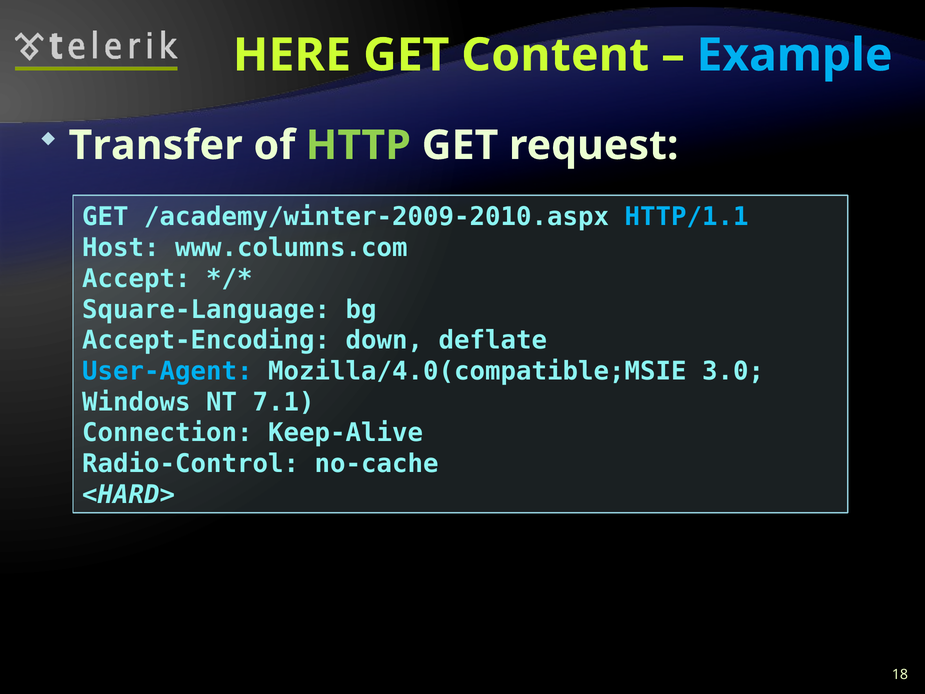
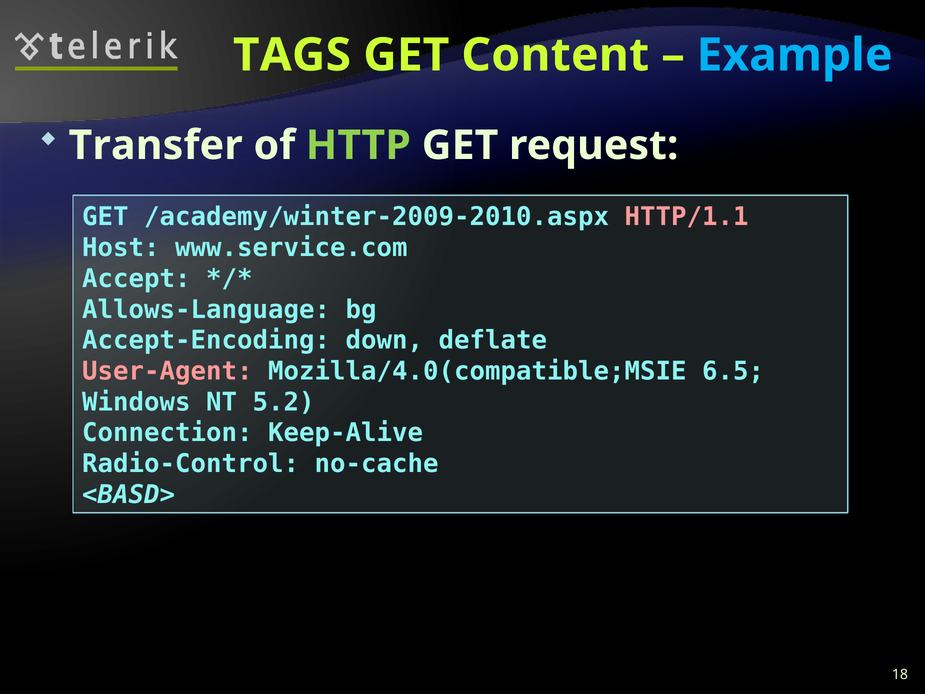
HERE: HERE -> TAGS (292, 55)
HTTP/1.1 colour: light blue -> pink (687, 217)
www.columns.com: www.columns.com -> www.service.com (291, 248)
Square-Language: Square-Language -> Allows-Language (206, 309)
User-Agent colour: light blue -> pink (167, 371)
3.0: 3.0 -> 6.5 (733, 371)
7.1: 7.1 -> 5.2 (284, 402)
<HARD>: <HARD> -> <BASD> (129, 495)
